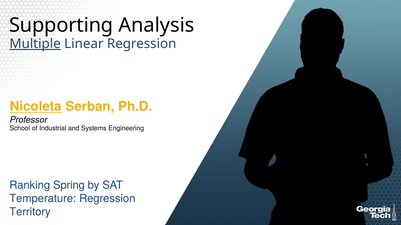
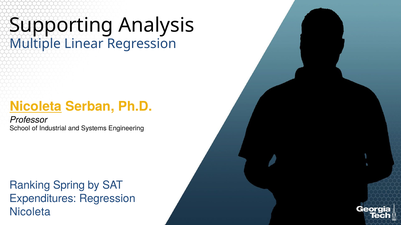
Multiple underline: present -> none (35, 44)
Temperature: Temperature -> Expenditures (43, 199)
Territory: Territory -> Nicoleta (30, 212)
